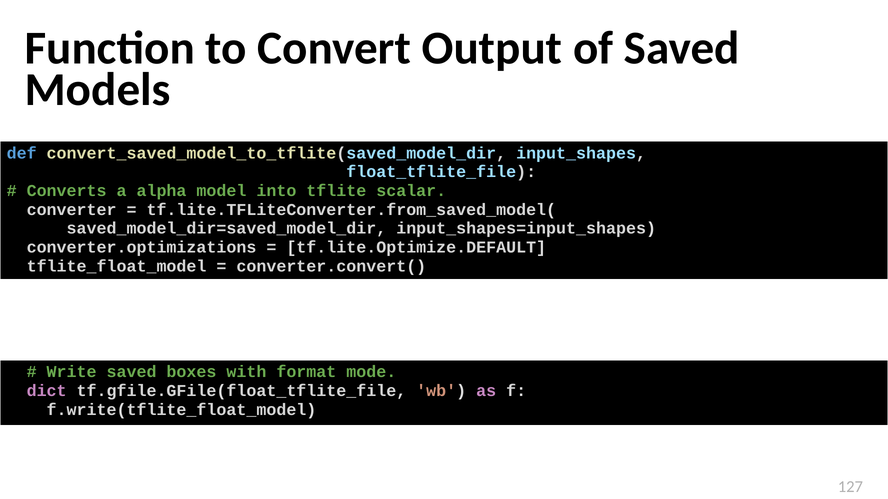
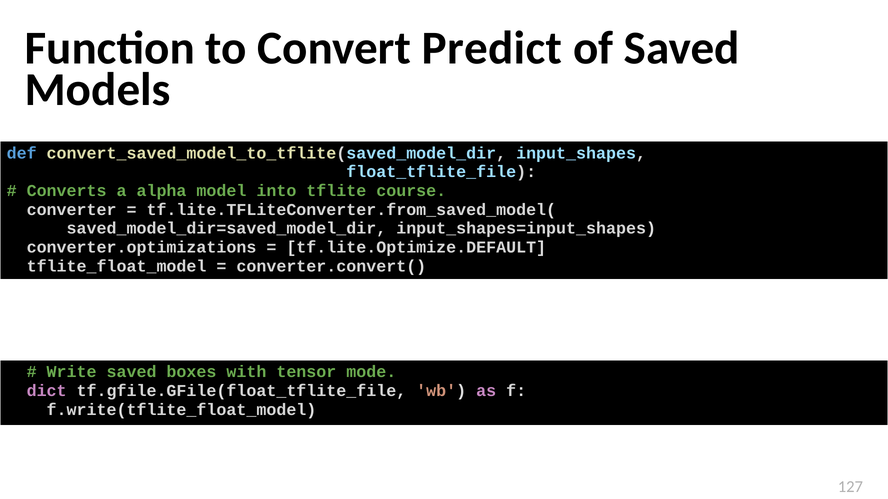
Output: Output -> Predict (492, 48)
scalar: scalar -> course (411, 191)
format: format -> tensor (306, 372)
